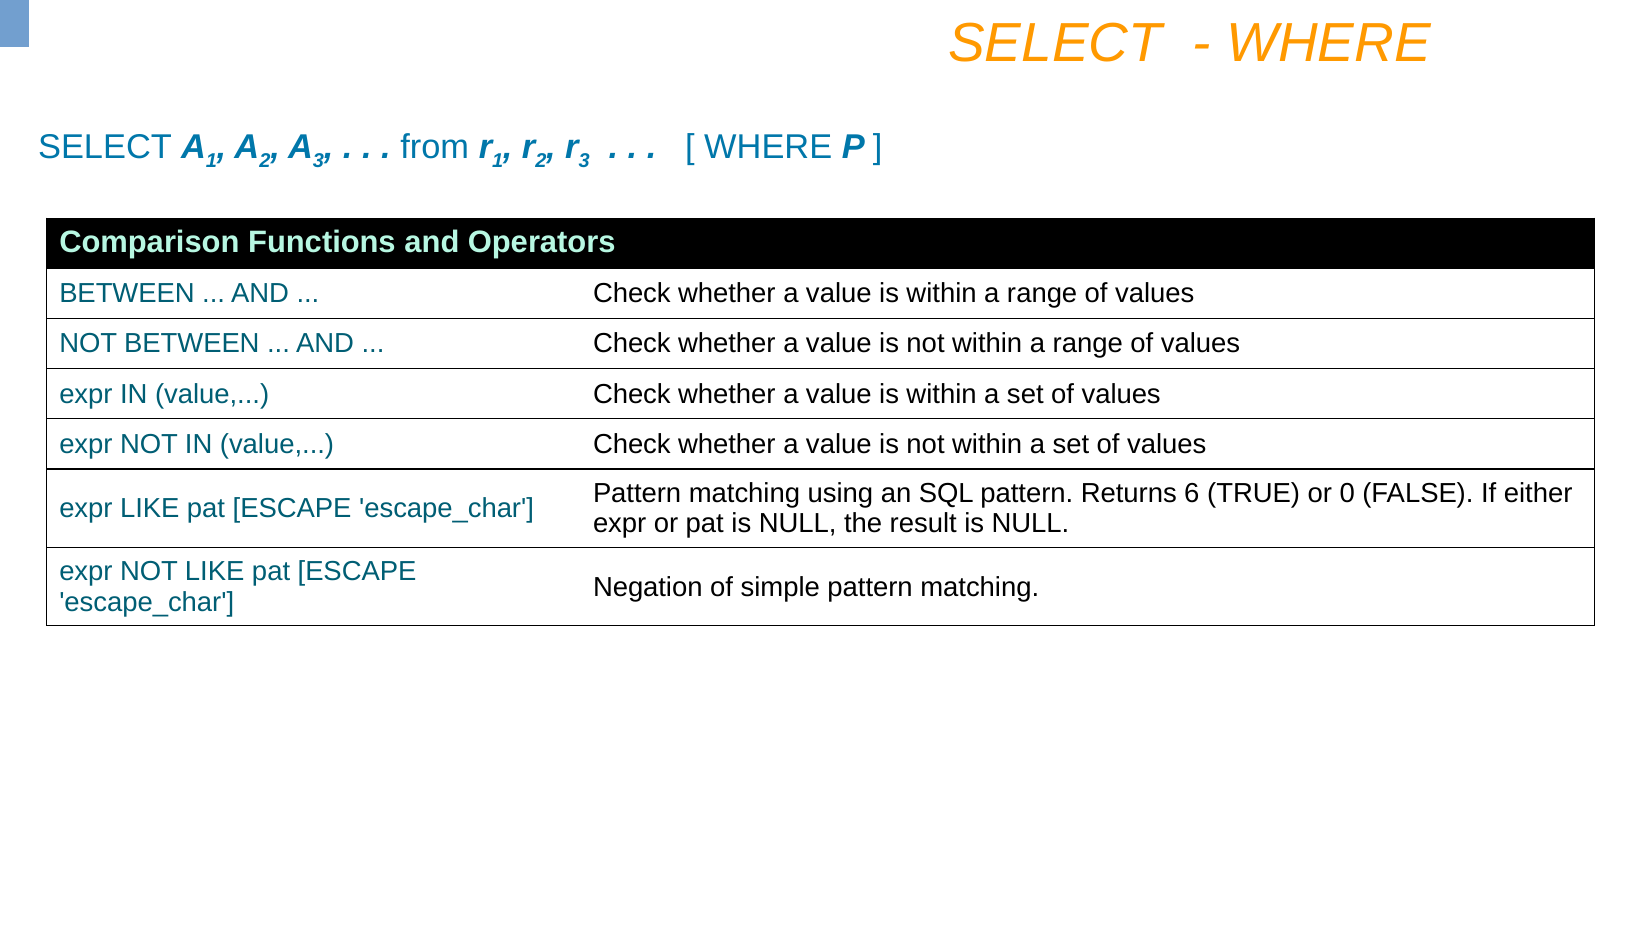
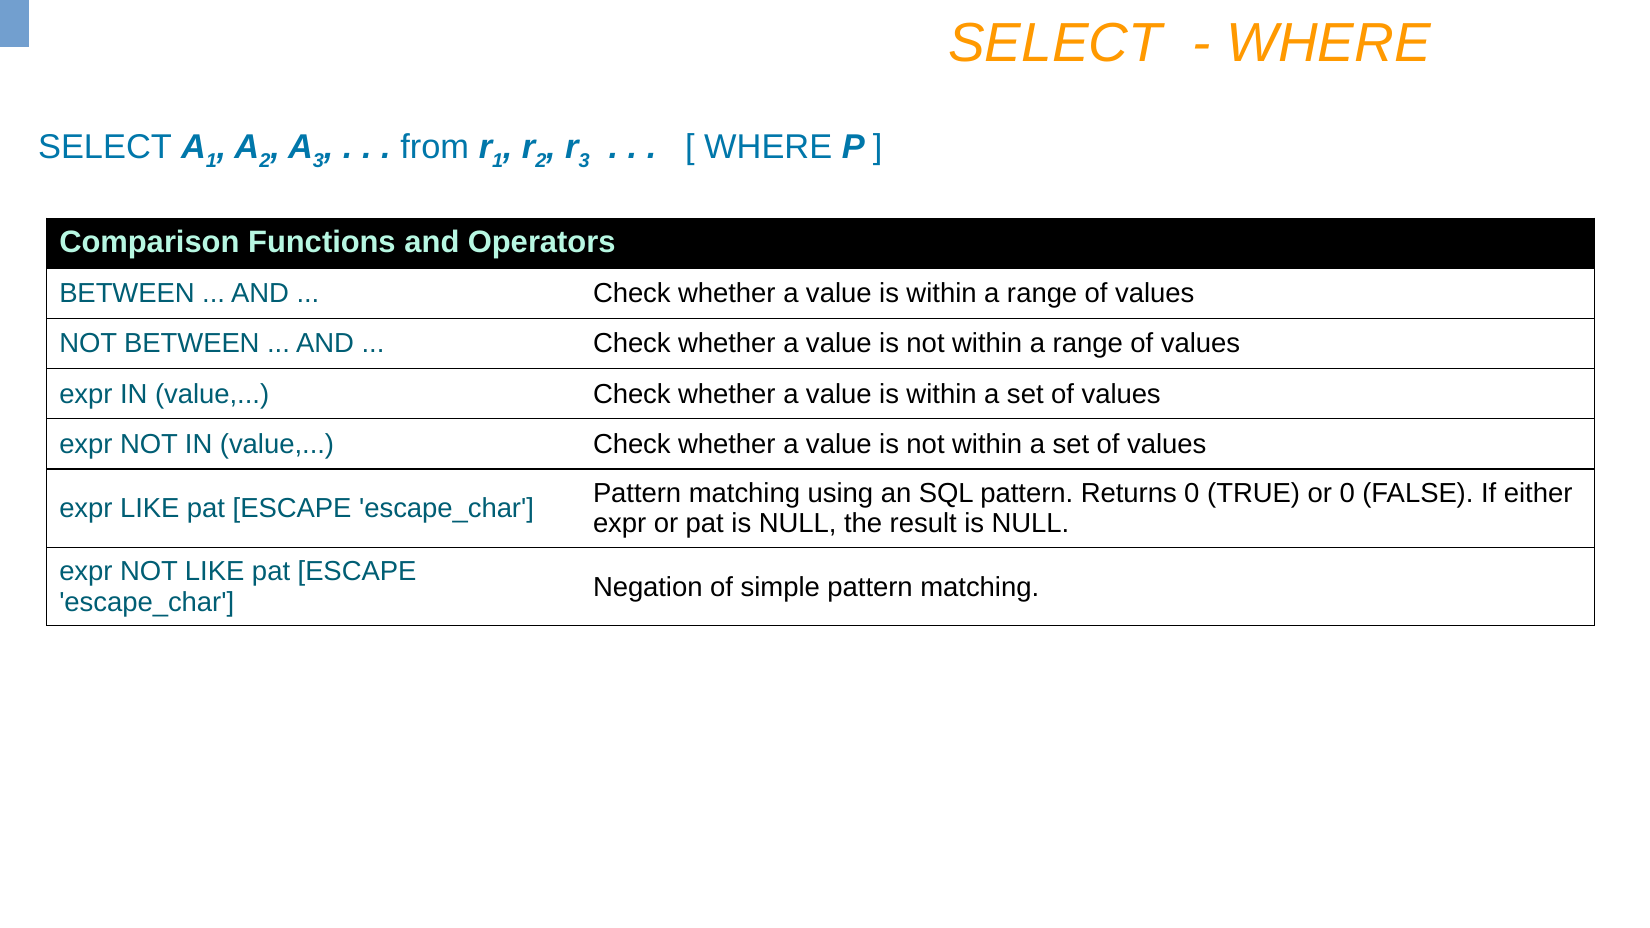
Returns 6: 6 -> 0 (1192, 493)
